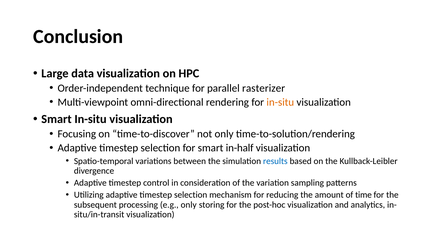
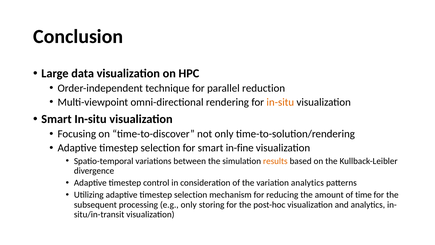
rasterizer: rasterizer -> reduction (264, 88)
in-half: in-half -> in-fine (240, 148)
results colour: blue -> orange (275, 161)
variation sampling: sampling -> analytics (307, 183)
